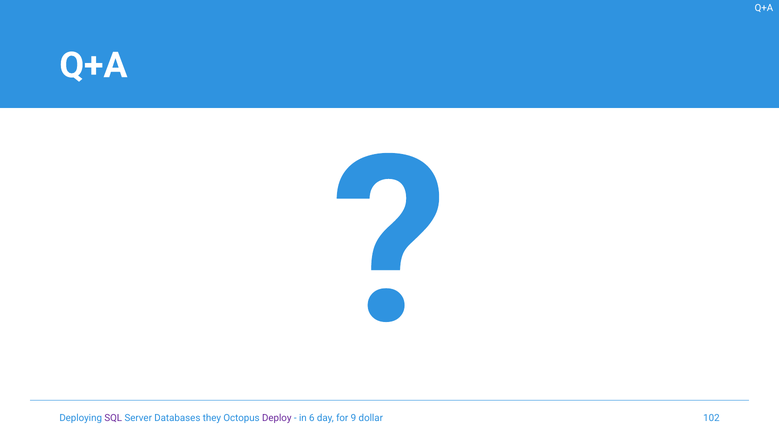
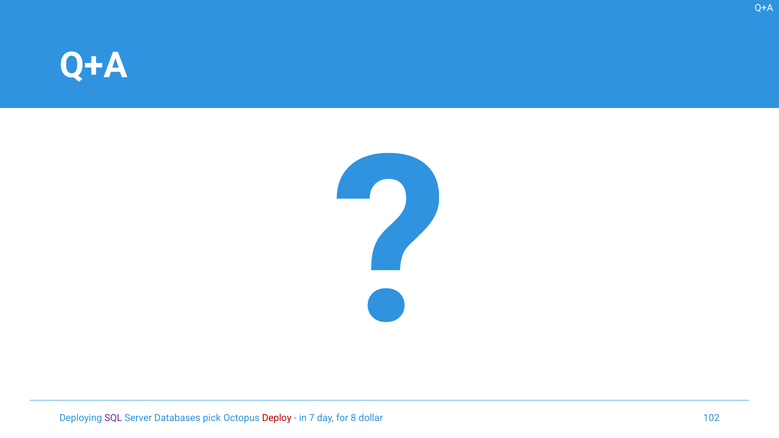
they: they -> pick (212, 418)
Deploy colour: purple -> red (277, 418)
6: 6 -> 7 (312, 418)
9: 9 -> 8 (353, 418)
